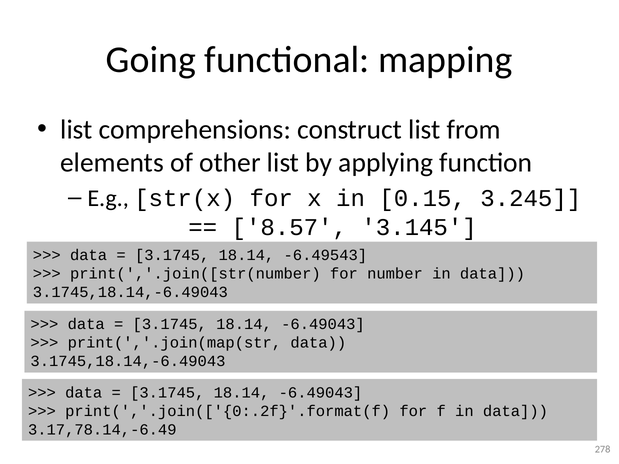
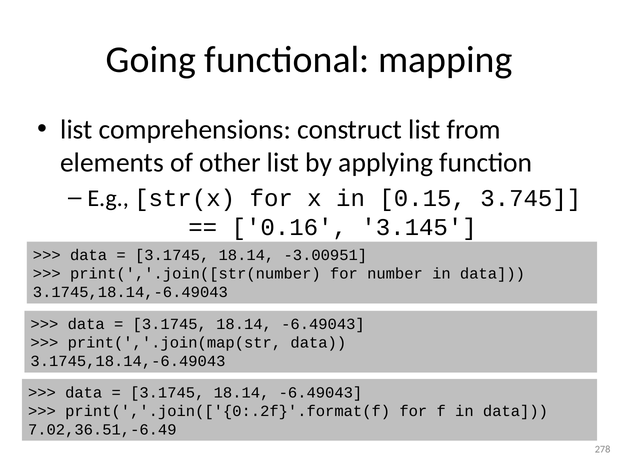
3.245: 3.245 -> 3.745 (531, 198)
8.57: 8.57 -> 0.16 (289, 227)
-6.49543: -6.49543 -> -3.00951 (325, 255)
3.17,78.14,-6.49: 3.17,78.14,-6.49 -> 7.02,36.51,-6.49 (102, 430)
